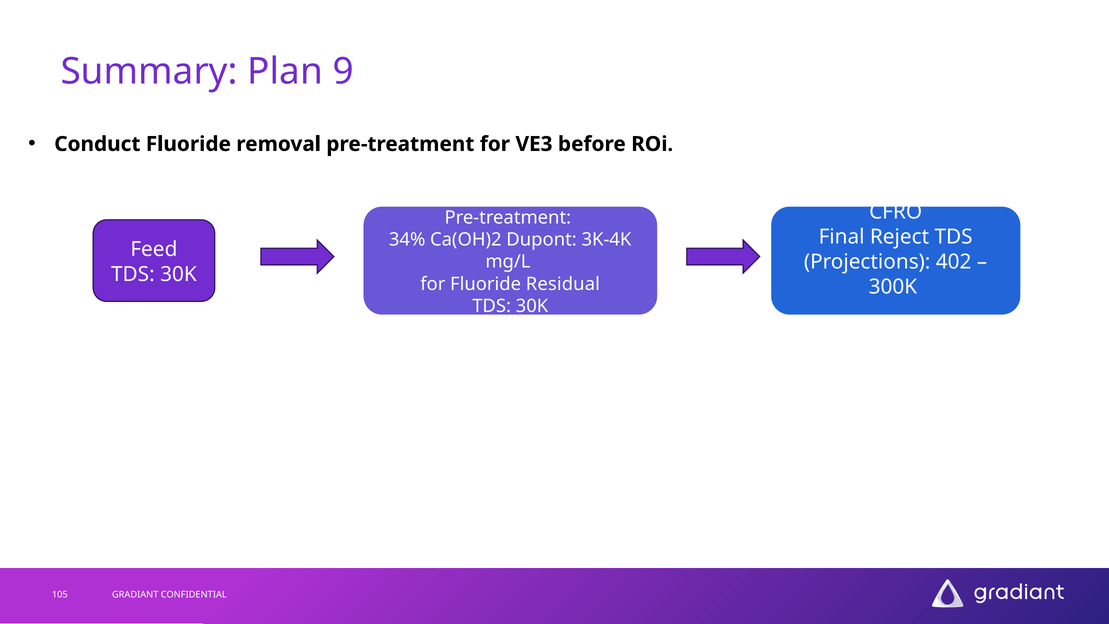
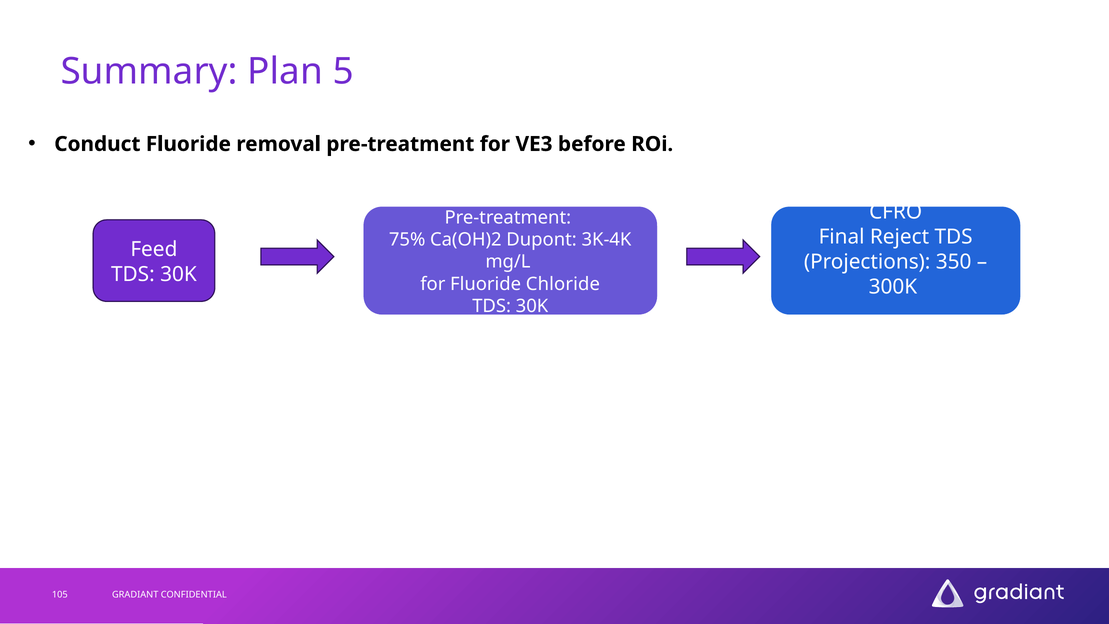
9: 9 -> 5 (343, 71)
34%: 34% -> 75% (407, 240)
402: 402 -> 350 (954, 262)
Residual: Residual -> Chloride (563, 284)
